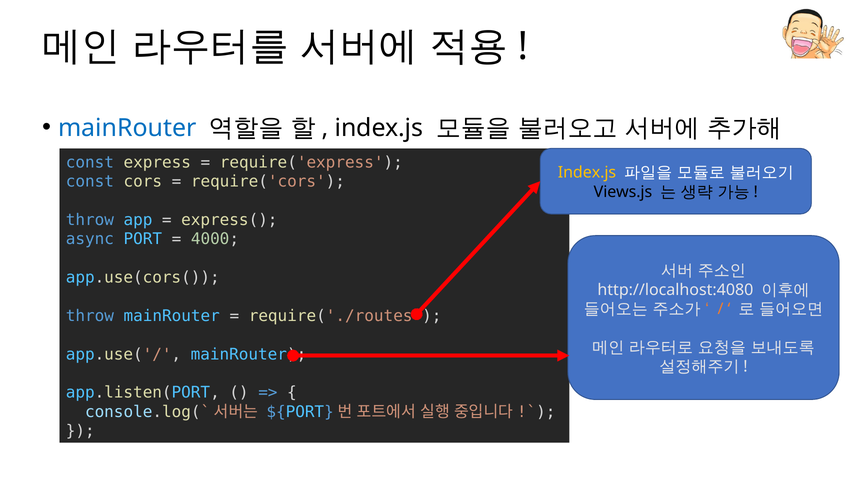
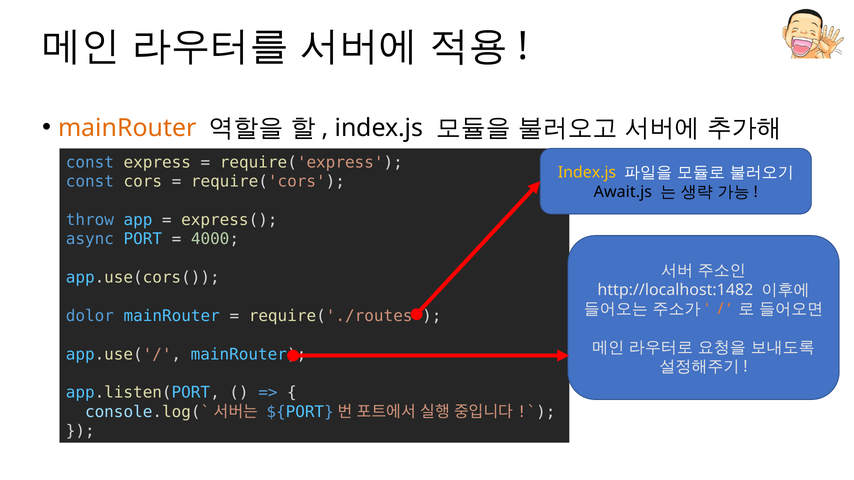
mainRouter colour: blue -> orange (127, 128)
Views.js: Views.js -> Await.js (623, 192)
http://localhost:4080: http://localhost:4080 -> http://localhost:1482 (675, 290)
throw: throw -> dolor (90, 316)
